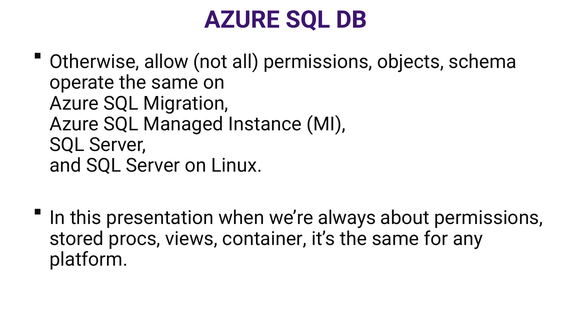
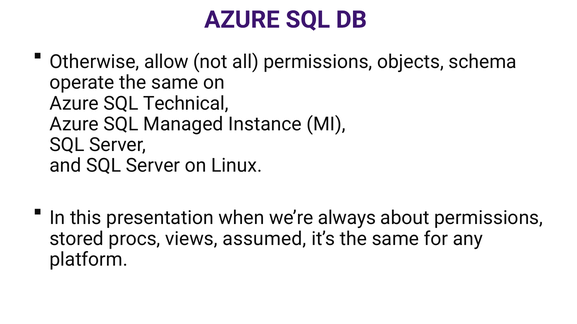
Migration: Migration -> Technical (186, 104)
container: container -> assumed (264, 239)
